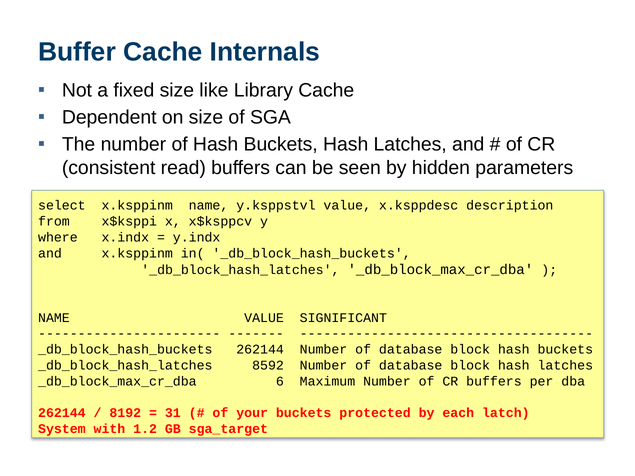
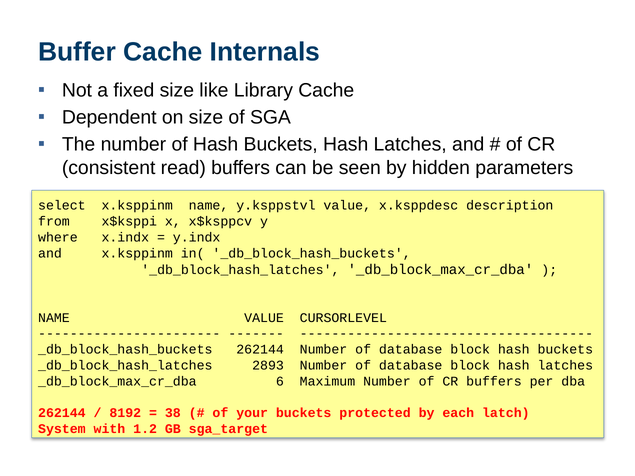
SIGNIFICANT: SIGNIFICANT -> CURSORLEVEL (343, 318)
8592: 8592 -> 2893 (268, 366)
31: 31 -> 38 (173, 413)
